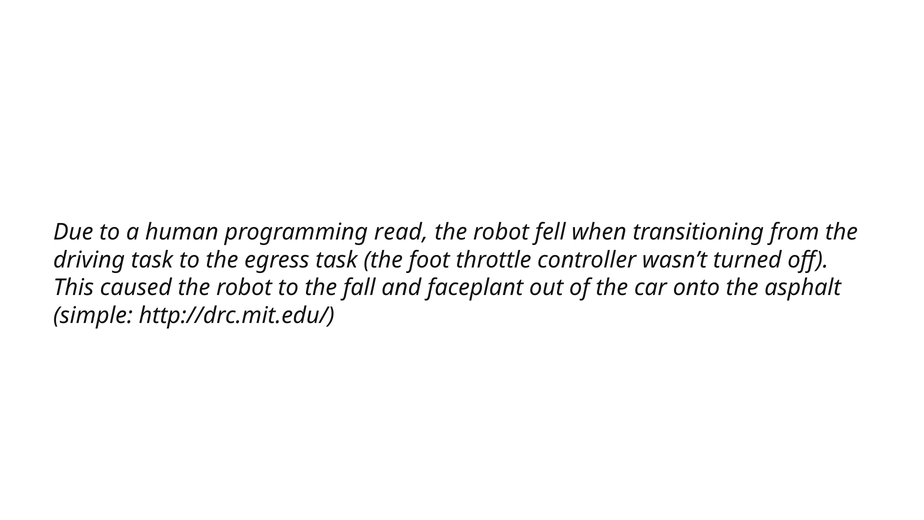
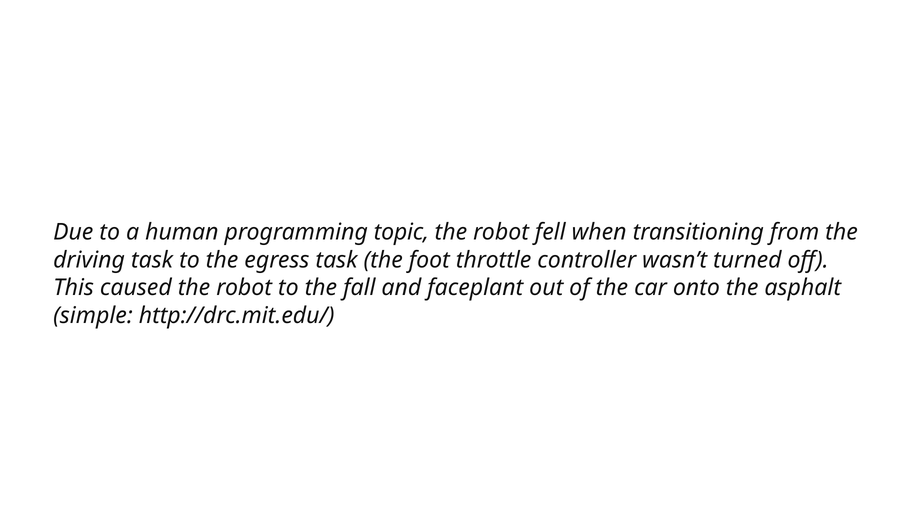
read: read -> topic (401, 232)
